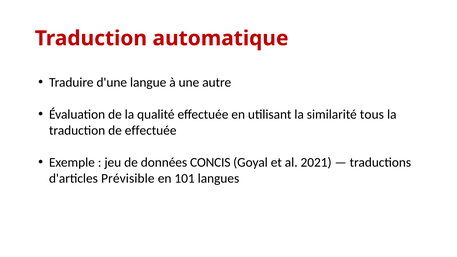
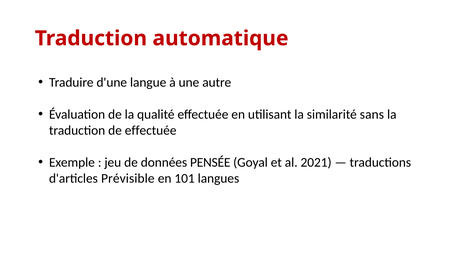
tous: tous -> sans (372, 114)
CONCIS: CONCIS -> PENSÉE (210, 162)
